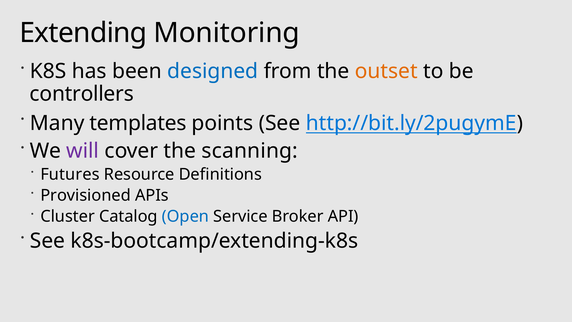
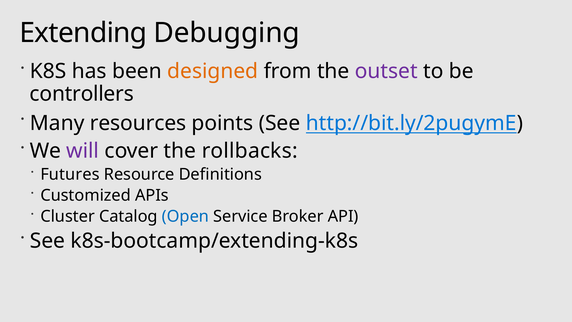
Monitoring: Monitoring -> Debugging (227, 33)
designed colour: blue -> orange (213, 71)
outset colour: orange -> purple (386, 71)
templates: templates -> resources (138, 123)
scanning: scanning -> rollbacks (250, 151)
Provisioned: Provisioned -> Customized (86, 195)
